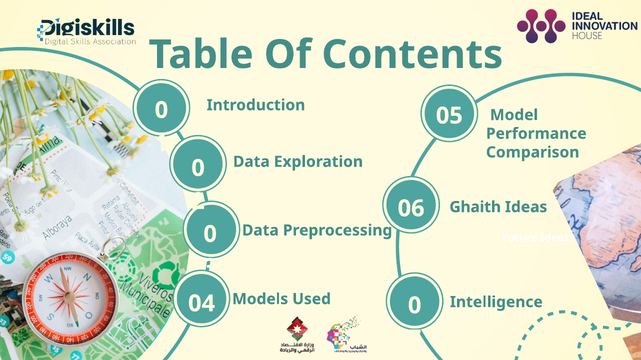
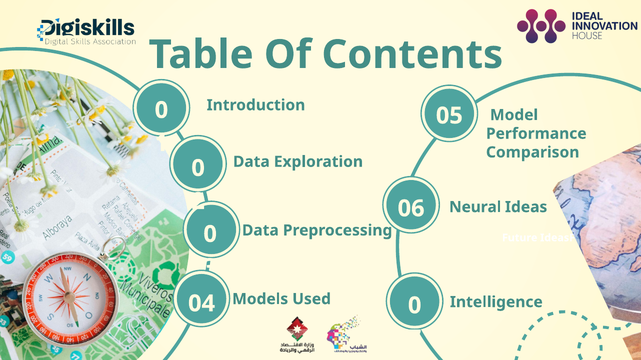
Ghaith: Ghaith -> Neural (475, 207)
